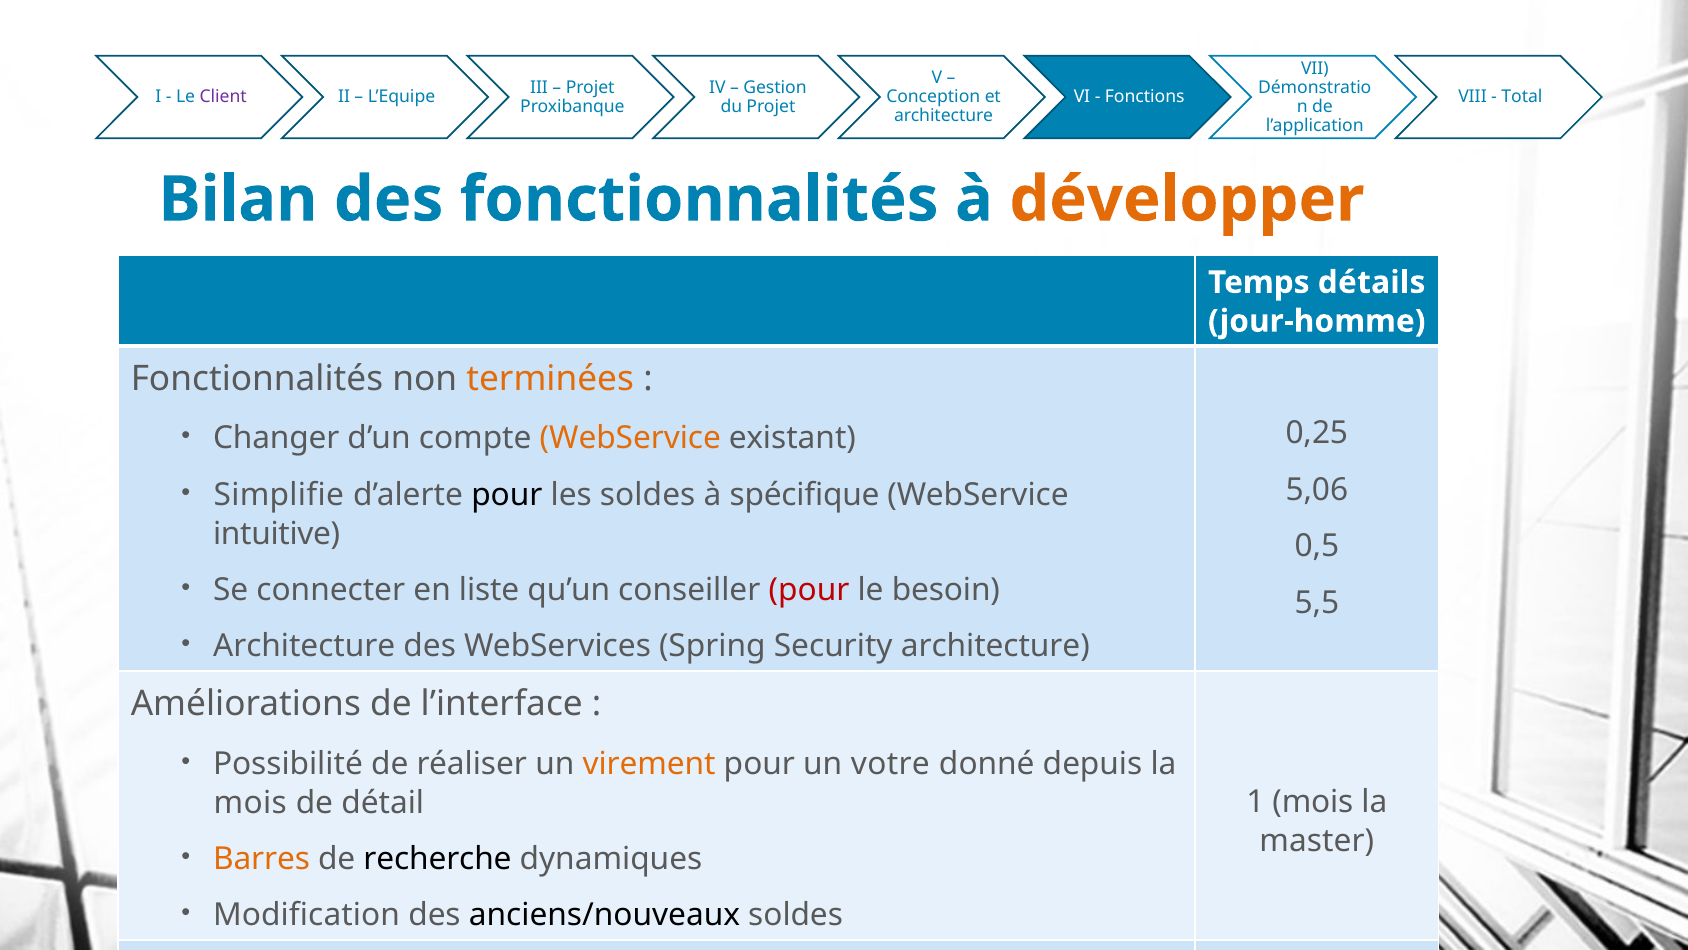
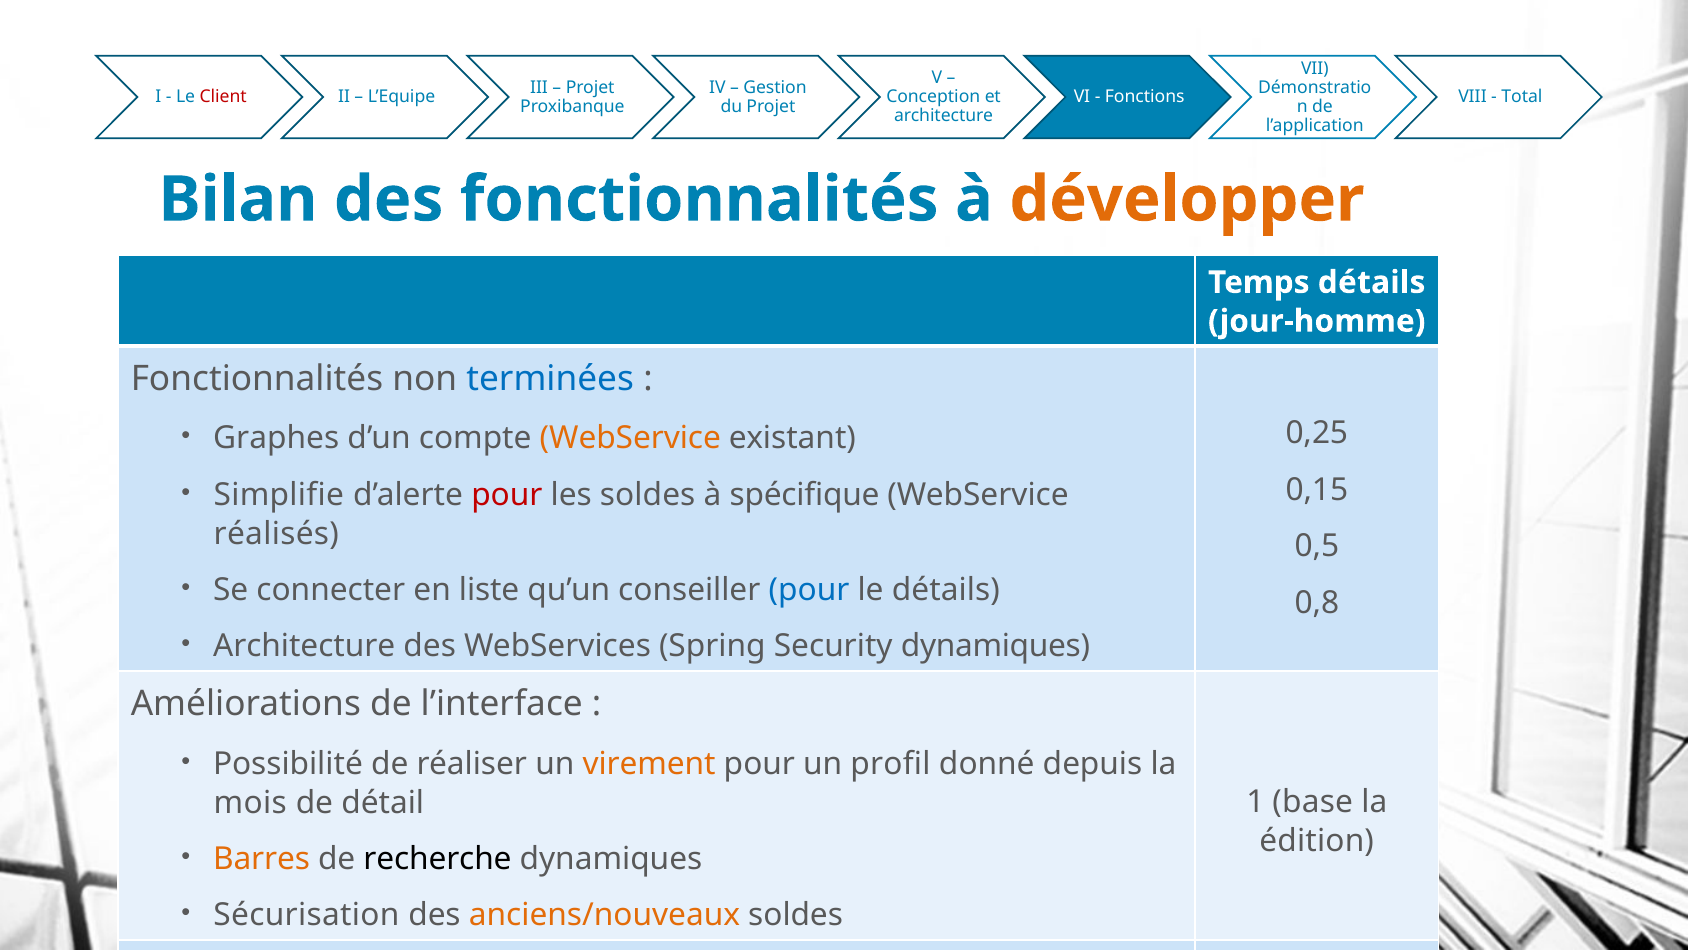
Client colour: purple -> red (223, 97)
terminées colour: orange -> blue (550, 378)
Changer: Changer -> Graphes (276, 438)
pour colour: black -> red (507, 495)
5,06: 5,06 -> 0,15 (1317, 490)
intuitive: intuitive -> réalisés (276, 534)
pour colour: red -> blue (809, 590)
le besoin: besoin -> détails (946, 590)
5,5: 5,5 -> 0,8 (1317, 603)
Security architecture: architecture -> dynamiques (995, 646)
votre: votre -> profil (890, 764)
1 mois: mois -> base (1313, 802)
master: master -> édition (1317, 840)
Modification: Modification -> Sécurisation (306, 915)
anciens/nouveaux colour: black -> orange (604, 915)
